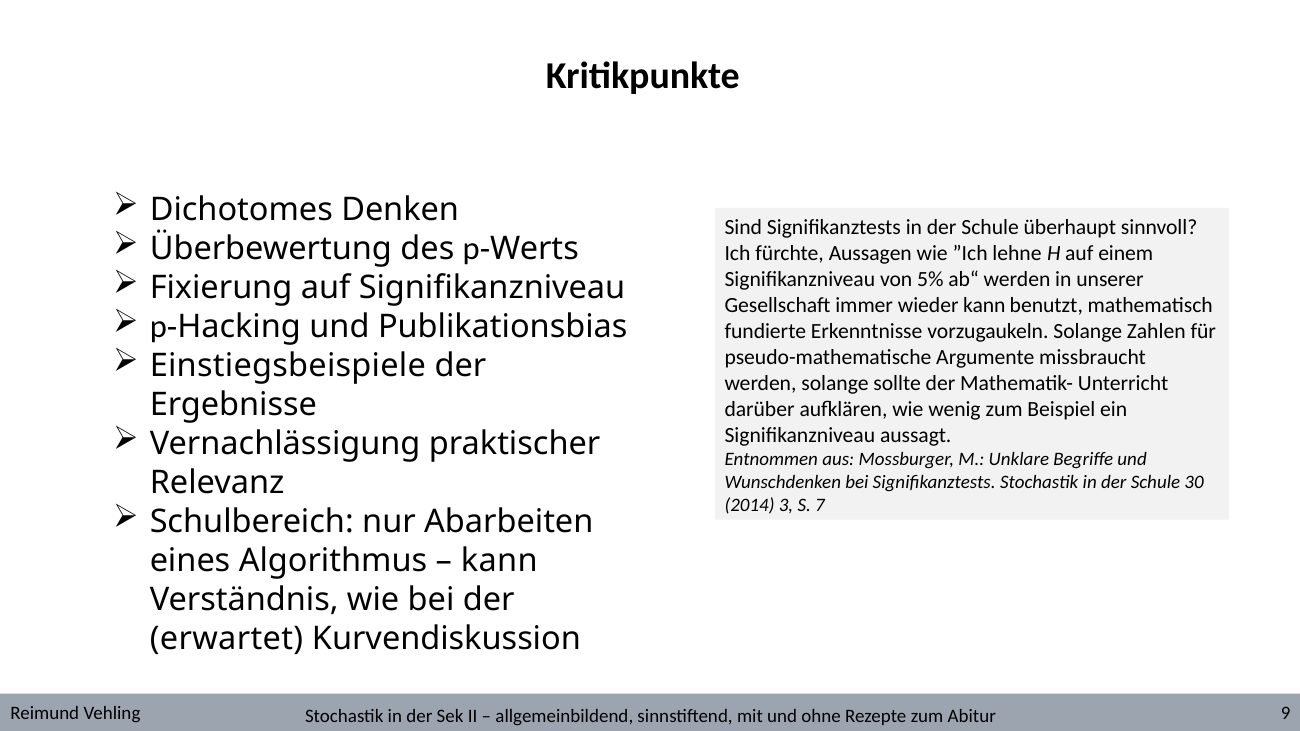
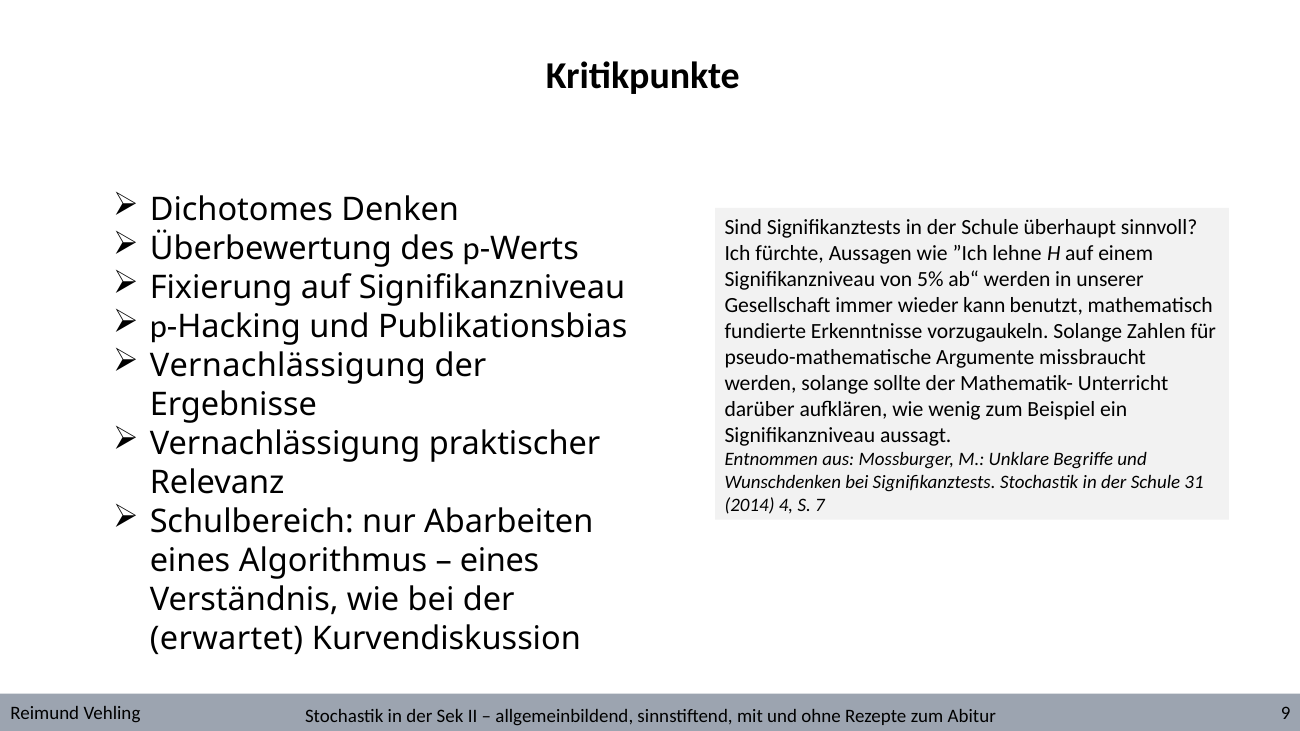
Einstiegsbeispiele: Einstiegsbeispiele -> Vernachlässigung (288, 366)
30: 30 -> 31 (1194, 482)
3: 3 -> 4 (786, 505)
kann: kann -> eines (500, 561)
